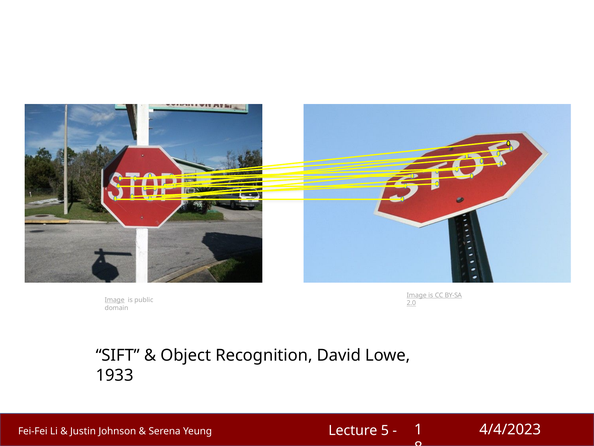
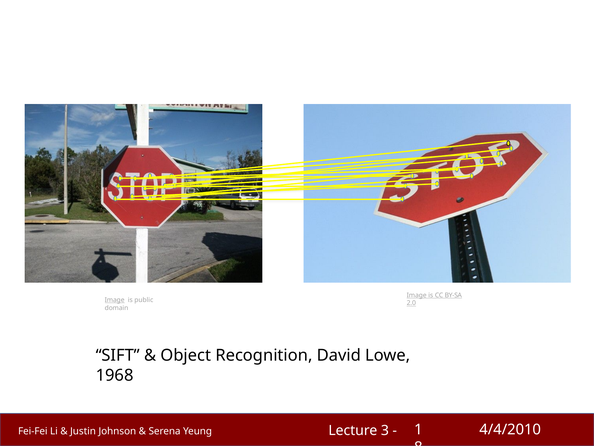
1933: 1933 -> 1968 (115, 375)
4/4/2023: 4/4/2023 -> 4/4/2010 (510, 429)
5: 5 -> 3 (385, 430)
